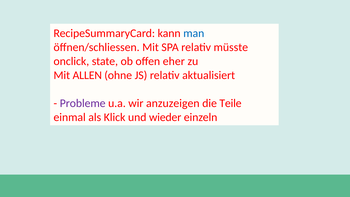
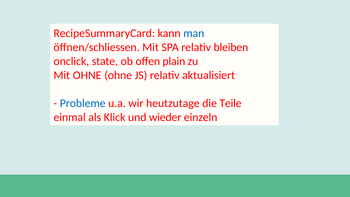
müsste: müsste -> bleiben (231, 47)
eher: eher -> plain (174, 61)
Mit ALLEN: ALLEN -> OHNE (87, 75)
Probleme colour: purple -> blue (83, 103)
anzuzeigen: anzuzeigen -> heutzutage (173, 103)
